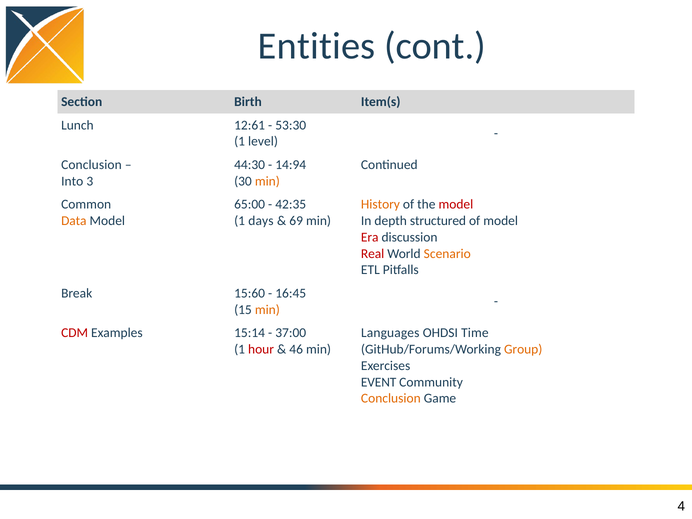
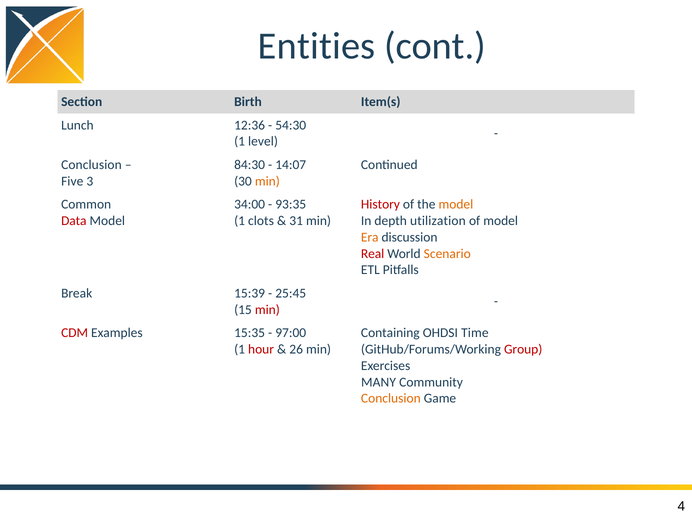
12:61: 12:61 -> 12:36 (250, 125)
53:30: 53:30 -> 54:30 (291, 125)
44:30: 44:30 -> 84:30 (250, 165)
14:94: 14:94 -> 14:07 (291, 165)
Into: Into -> Five (72, 181)
65:00: 65:00 -> 34:00 (250, 204)
42:35: 42:35 -> 93:35 (291, 204)
History colour: orange -> red (380, 204)
model colour: red -> orange (456, 204)
Data colour: orange -> red (74, 221)
days: days -> clots (261, 221)
69: 69 -> 31 (296, 221)
structured: structured -> utilization (438, 221)
Era colour: red -> orange (370, 237)
15:60: 15:60 -> 15:39 (250, 293)
16:45: 16:45 -> 25:45 (291, 293)
min colour: orange -> red (267, 310)
15:14: 15:14 -> 15:35 (250, 333)
37:00: 37:00 -> 97:00 (291, 333)
Languages: Languages -> Containing (390, 333)
46: 46 -> 26 (296, 349)
Group colour: orange -> red (523, 349)
EVENT: EVENT -> MANY (379, 382)
